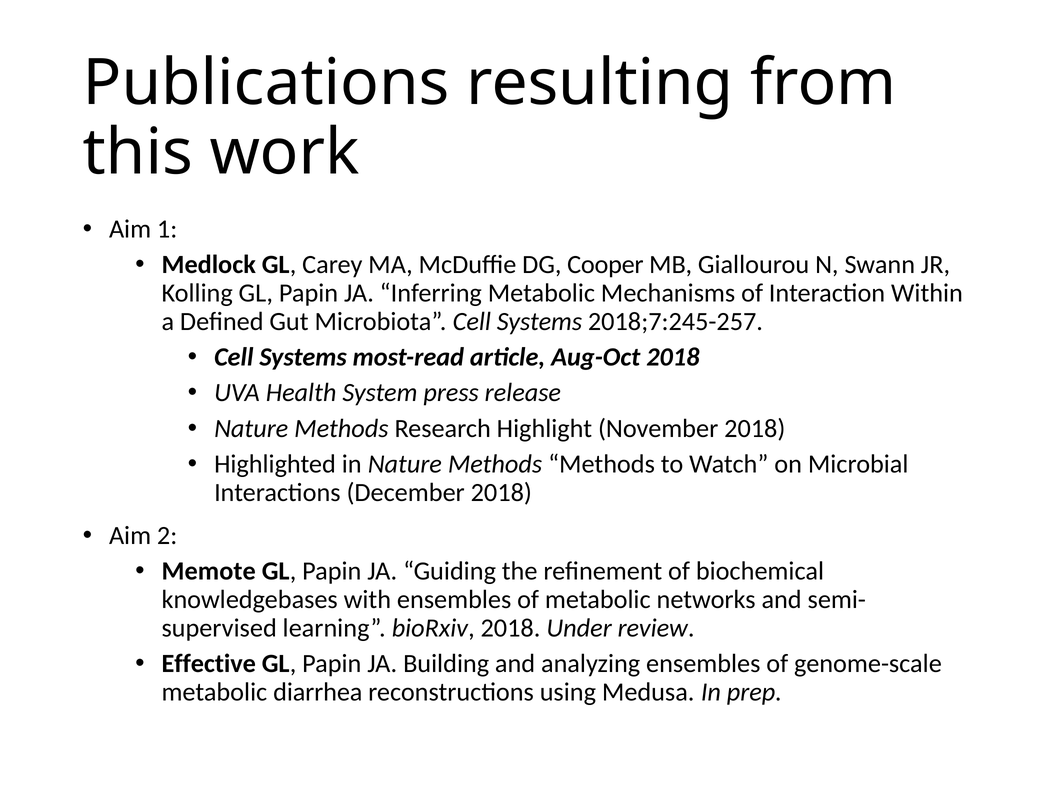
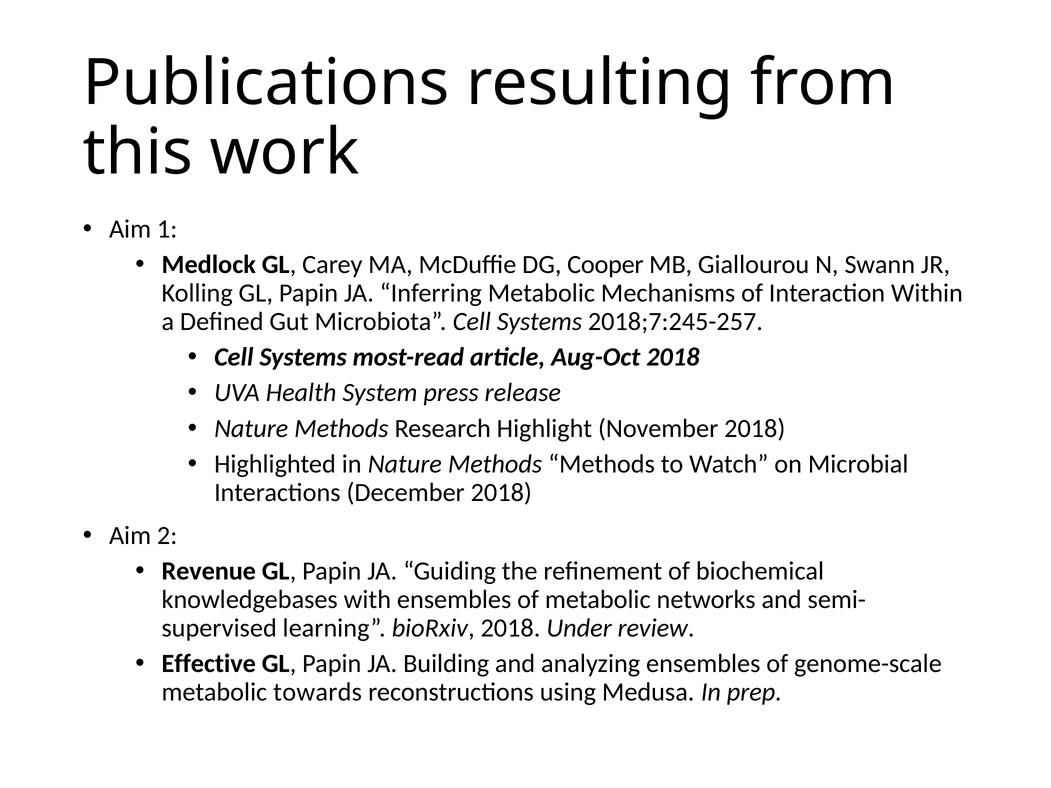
Memote: Memote -> Revenue (209, 571)
diarrhea: diarrhea -> towards (318, 692)
